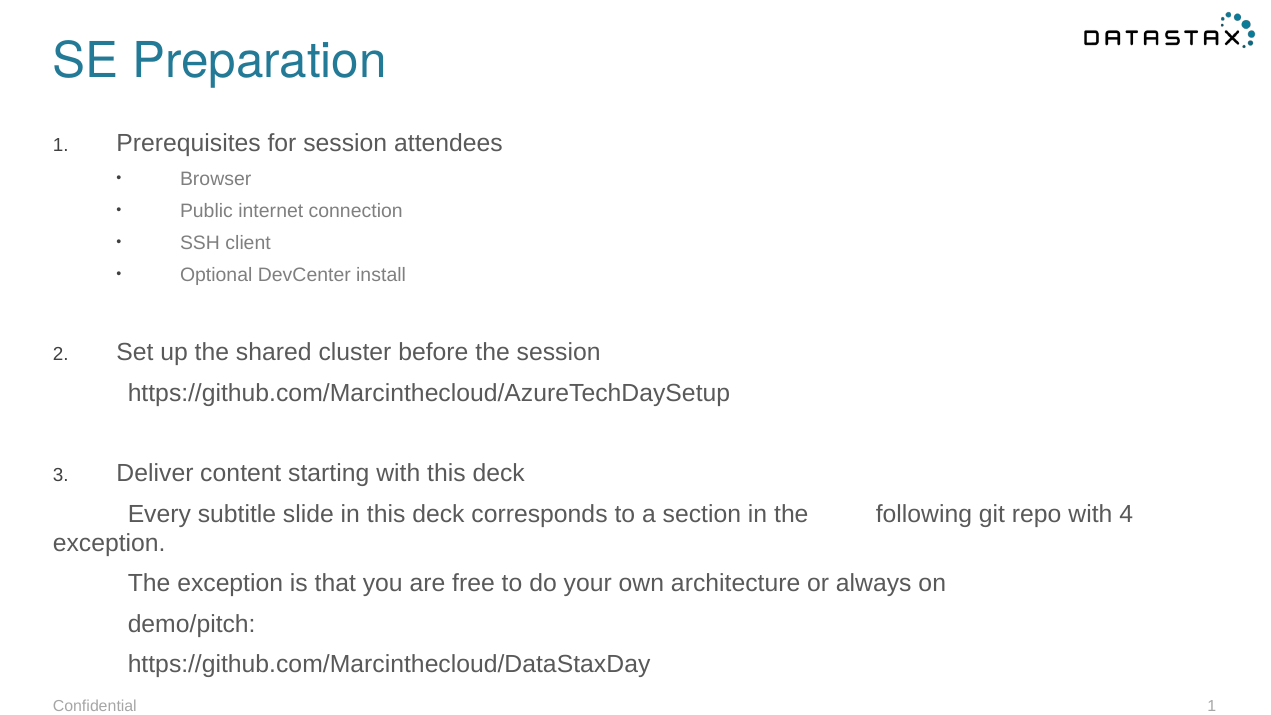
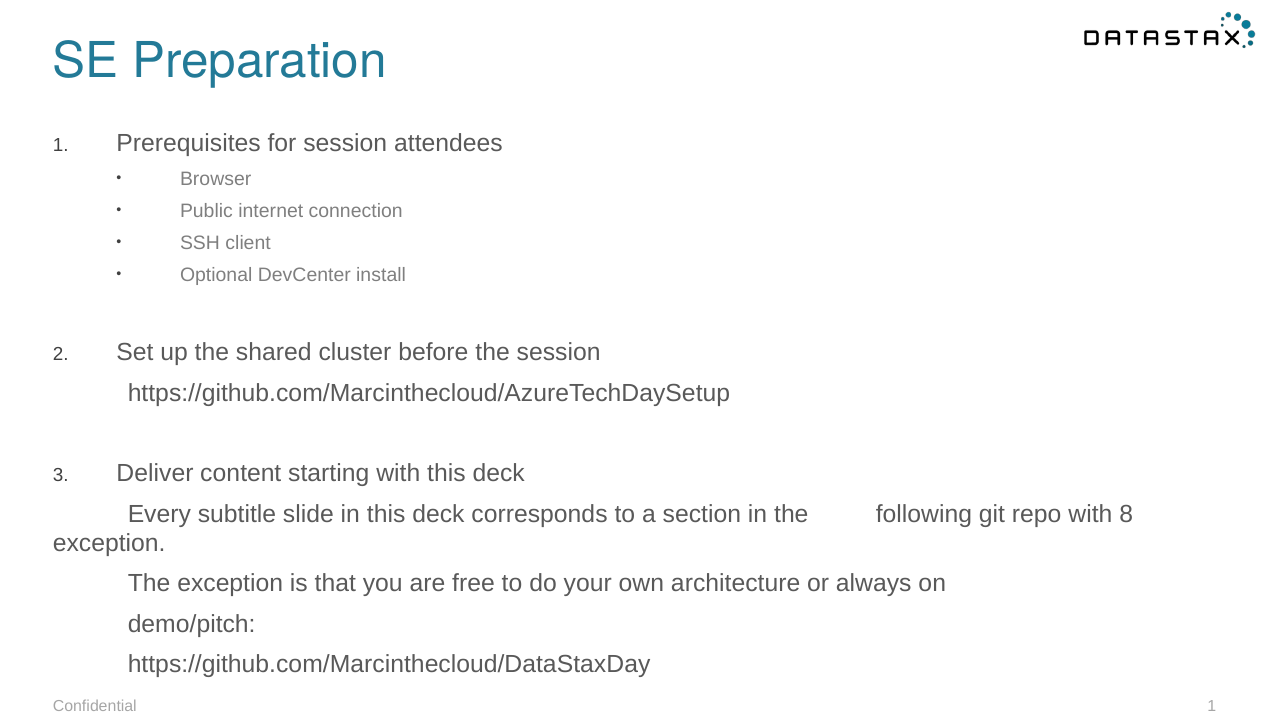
4: 4 -> 8 (1126, 514)
